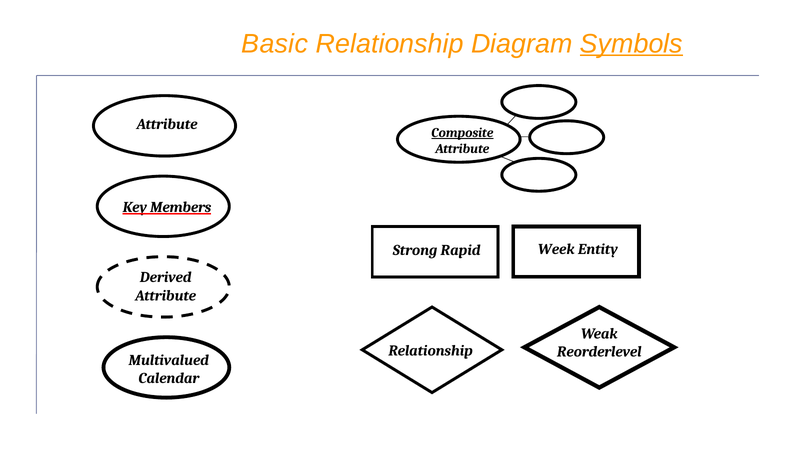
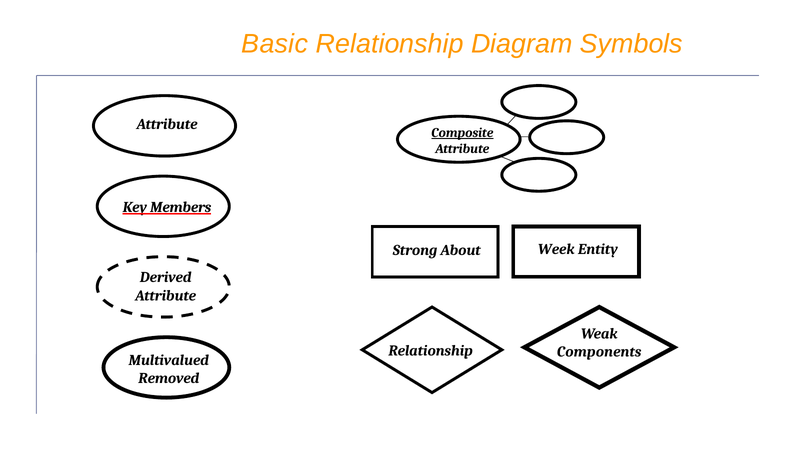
Symbols underline: present -> none (631, 44)
Rapid: Rapid -> About (461, 250)
Reorderlevel: Reorderlevel -> Components (599, 352)
Calendar: Calendar -> Removed (169, 378)
